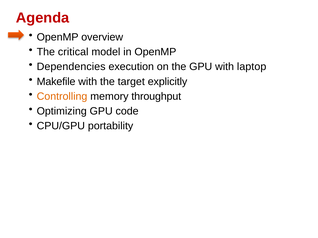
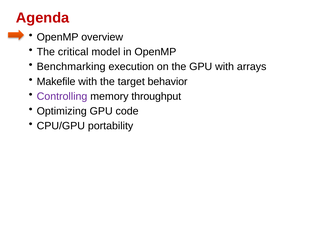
Dependencies: Dependencies -> Benchmarking (71, 67)
laptop: laptop -> arrays (252, 67)
explicitly: explicitly -> behavior (168, 82)
Controlling colour: orange -> purple (62, 97)
